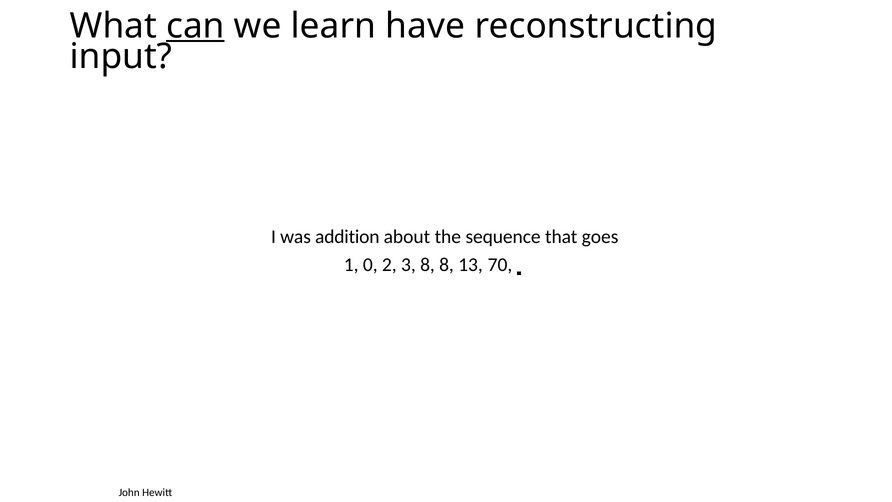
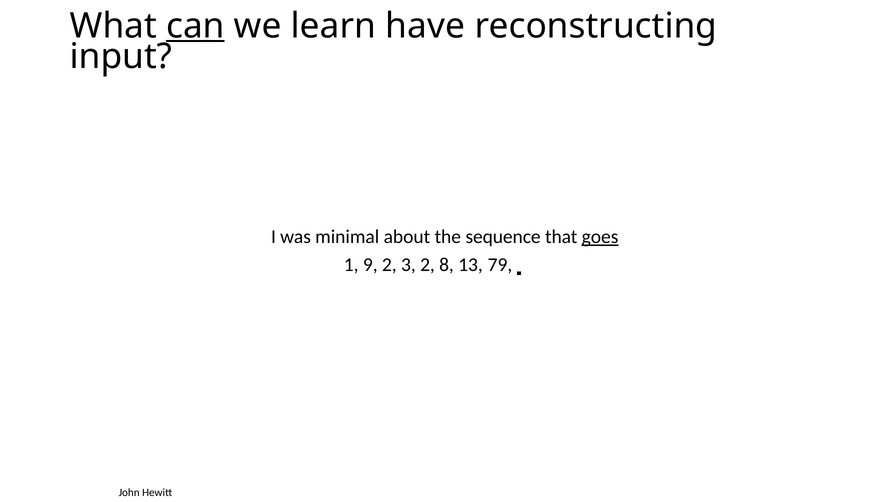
addition: addition -> minimal (347, 237)
goes underline: none -> present (600, 237)
0: 0 -> 9 (370, 265)
3 8: 8 -> 2 (427, 265)
70: 70 -> 79 (500, 265)
